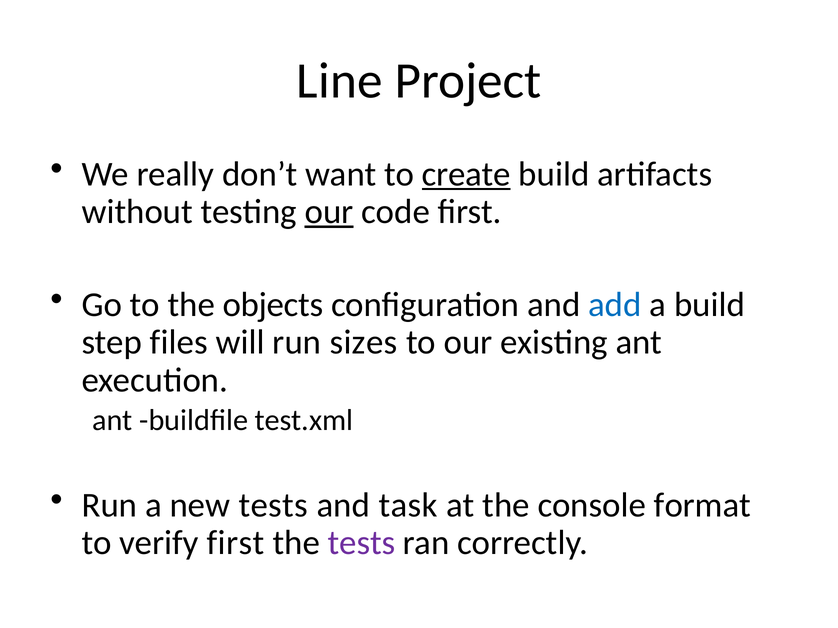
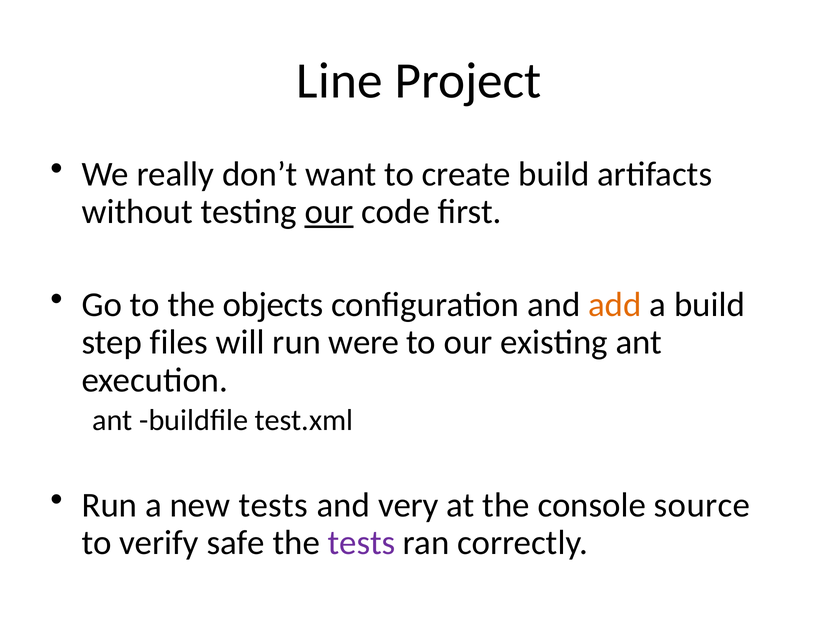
create underline: present -> none (466, 174)
add colour: blue -> orange (615, 305)
sizes: sizes -> were (364, 343)
task: task -> very (408, 505)
format: format -> source (702, 505)
verify first: first -> safe (236, 543)
